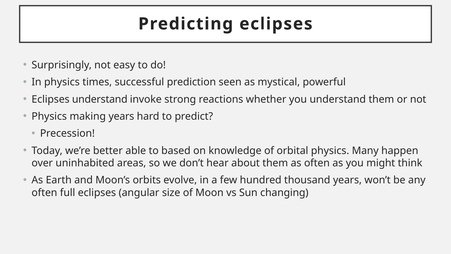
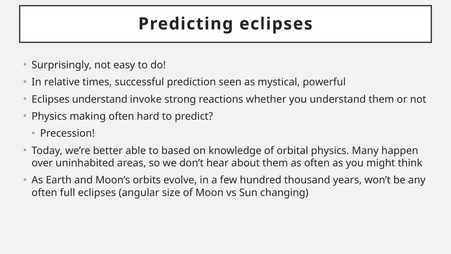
In physics: physics -> relative (62, 82)
making years: years -> often (121, 116)
